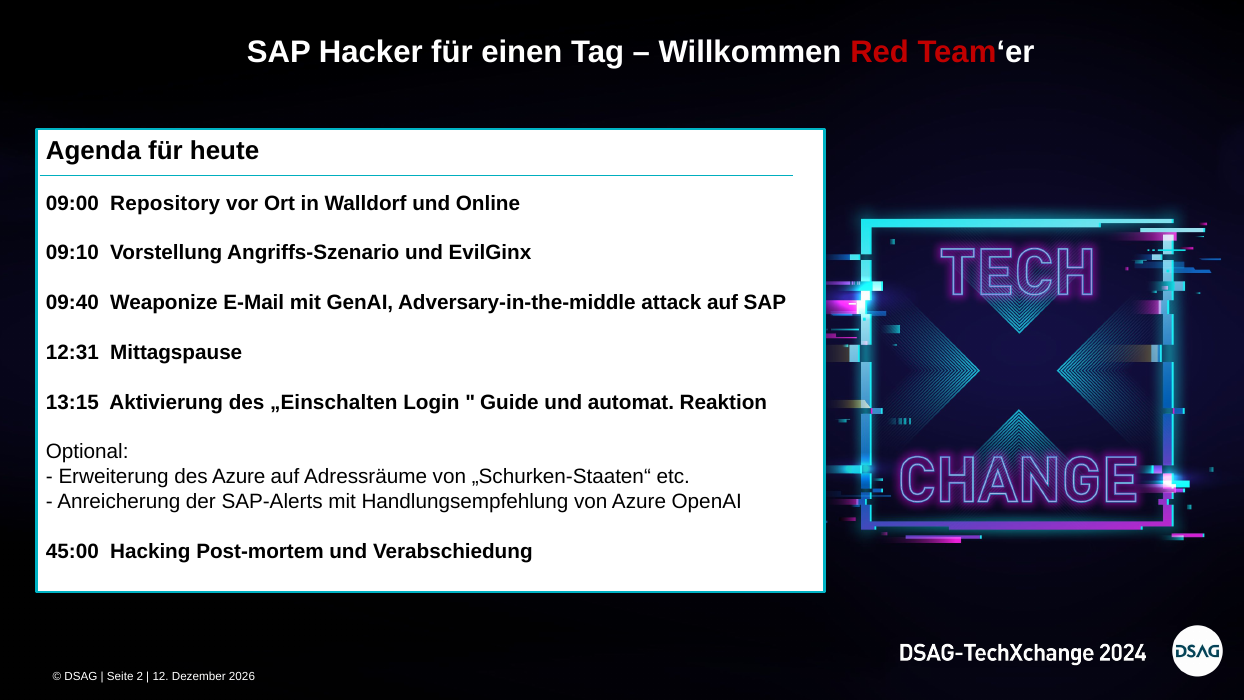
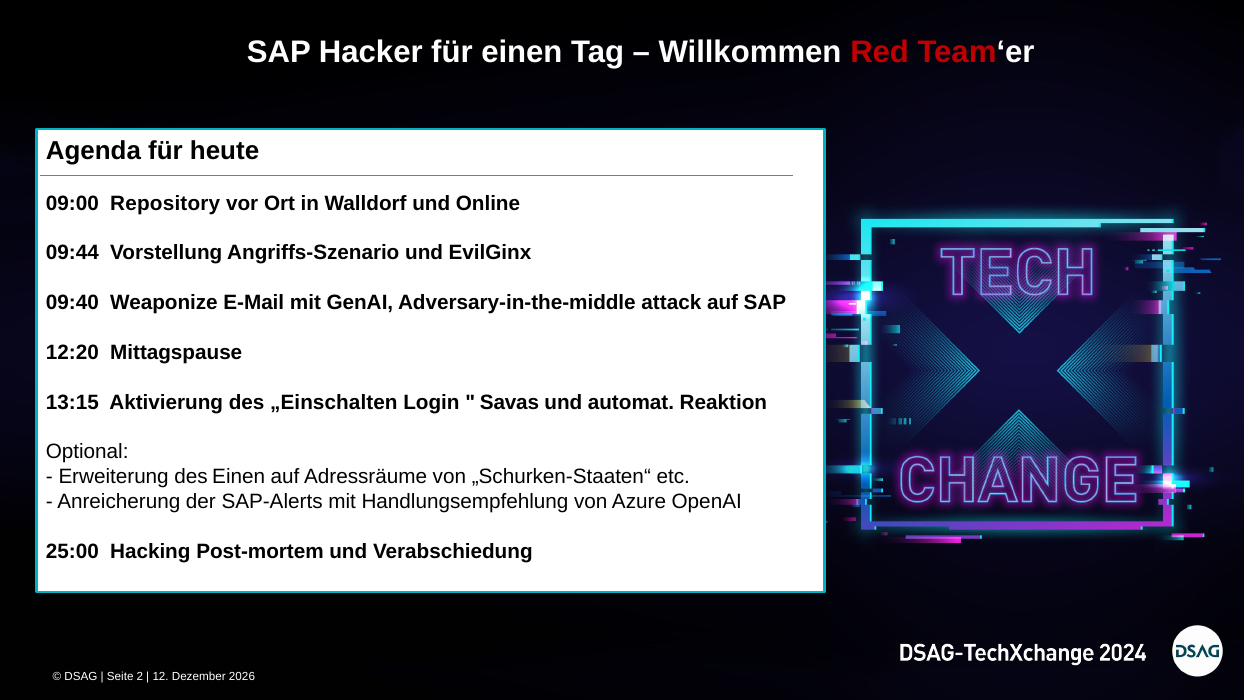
09:10: 09:10 -> 09:44 (72, 253)
12:31: 12:31 -> 12:20 (72, 353)
Guide: Guide -> Savas (509, 402)
des Azure: Azure -> Einen (239, 477)
45:00: 45:00 -> 25:00 (72, 551)
